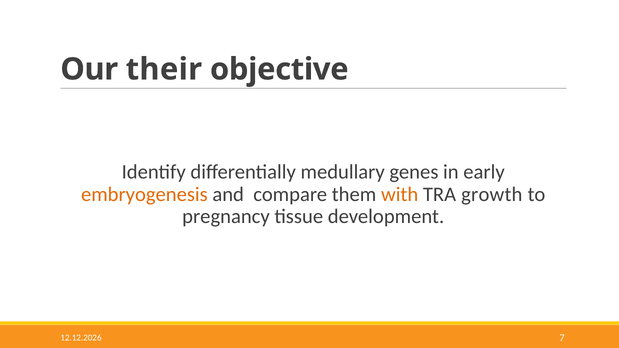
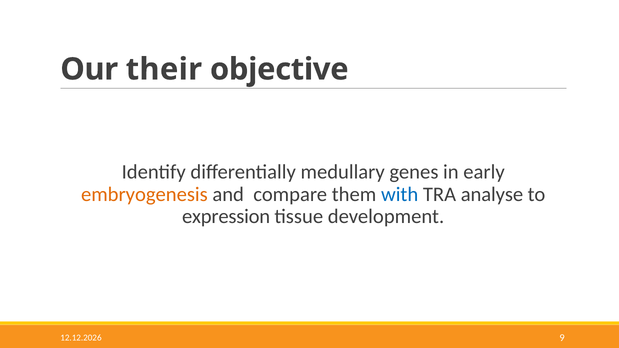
with colour: orange -> blue (400, 194)
growth: growth -> analyse (492, 194)
pregnancy: pregnancy -> expression (226, 217)
7: 7 -> 9 (562, 338)
